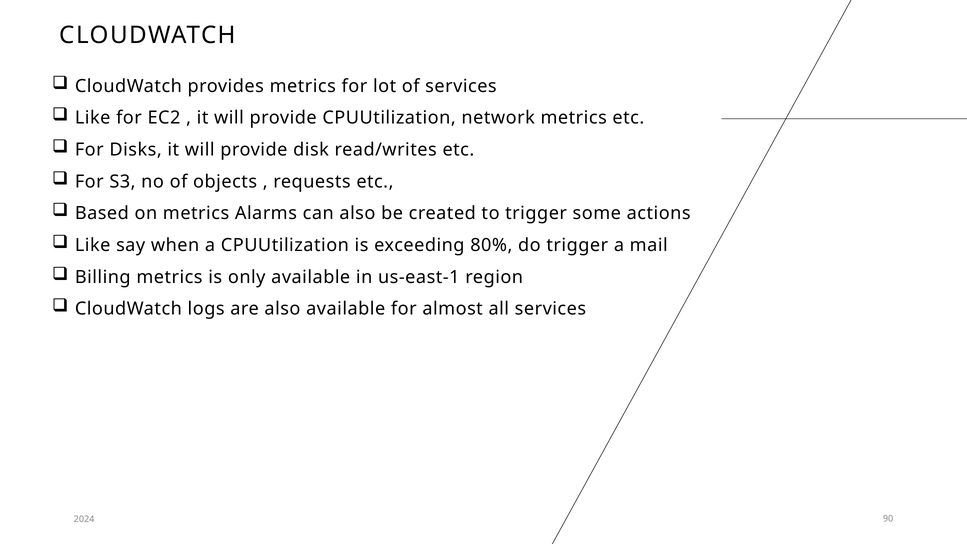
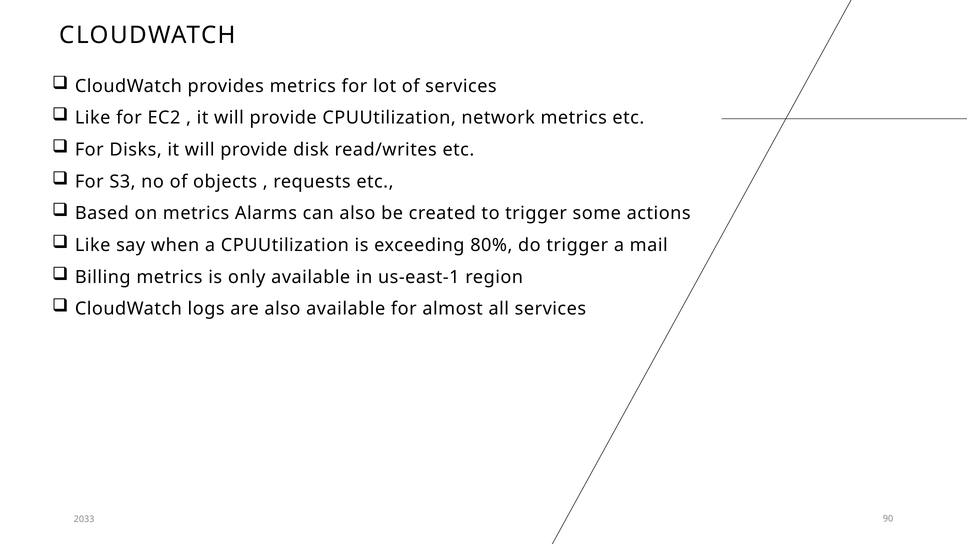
2024: 2024 -> 2033 (84, 519)
